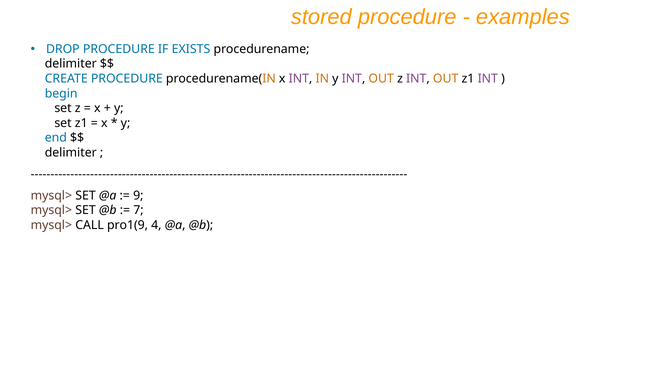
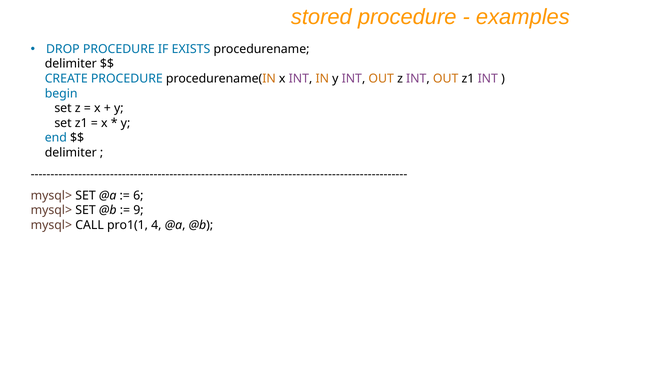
9: 9 -> 6 (138, 195)
7: 7 -> 9 (138, 210)
pro1(9: pro1(9 -> pro1(1 (128, 225)
